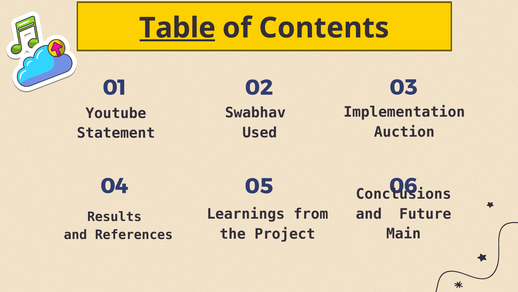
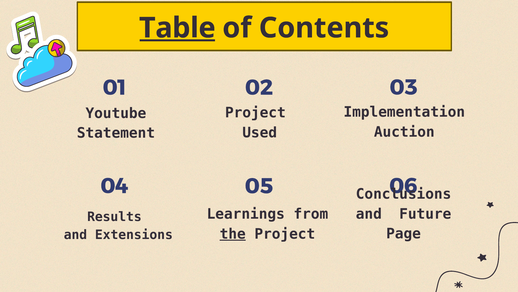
Swabhav: Swabhav -> Project (255, 113)
Main: Main -> Page (404, 233)
the underline: none -> present (233, 234)
References: References -> Extensions (134, 234)
